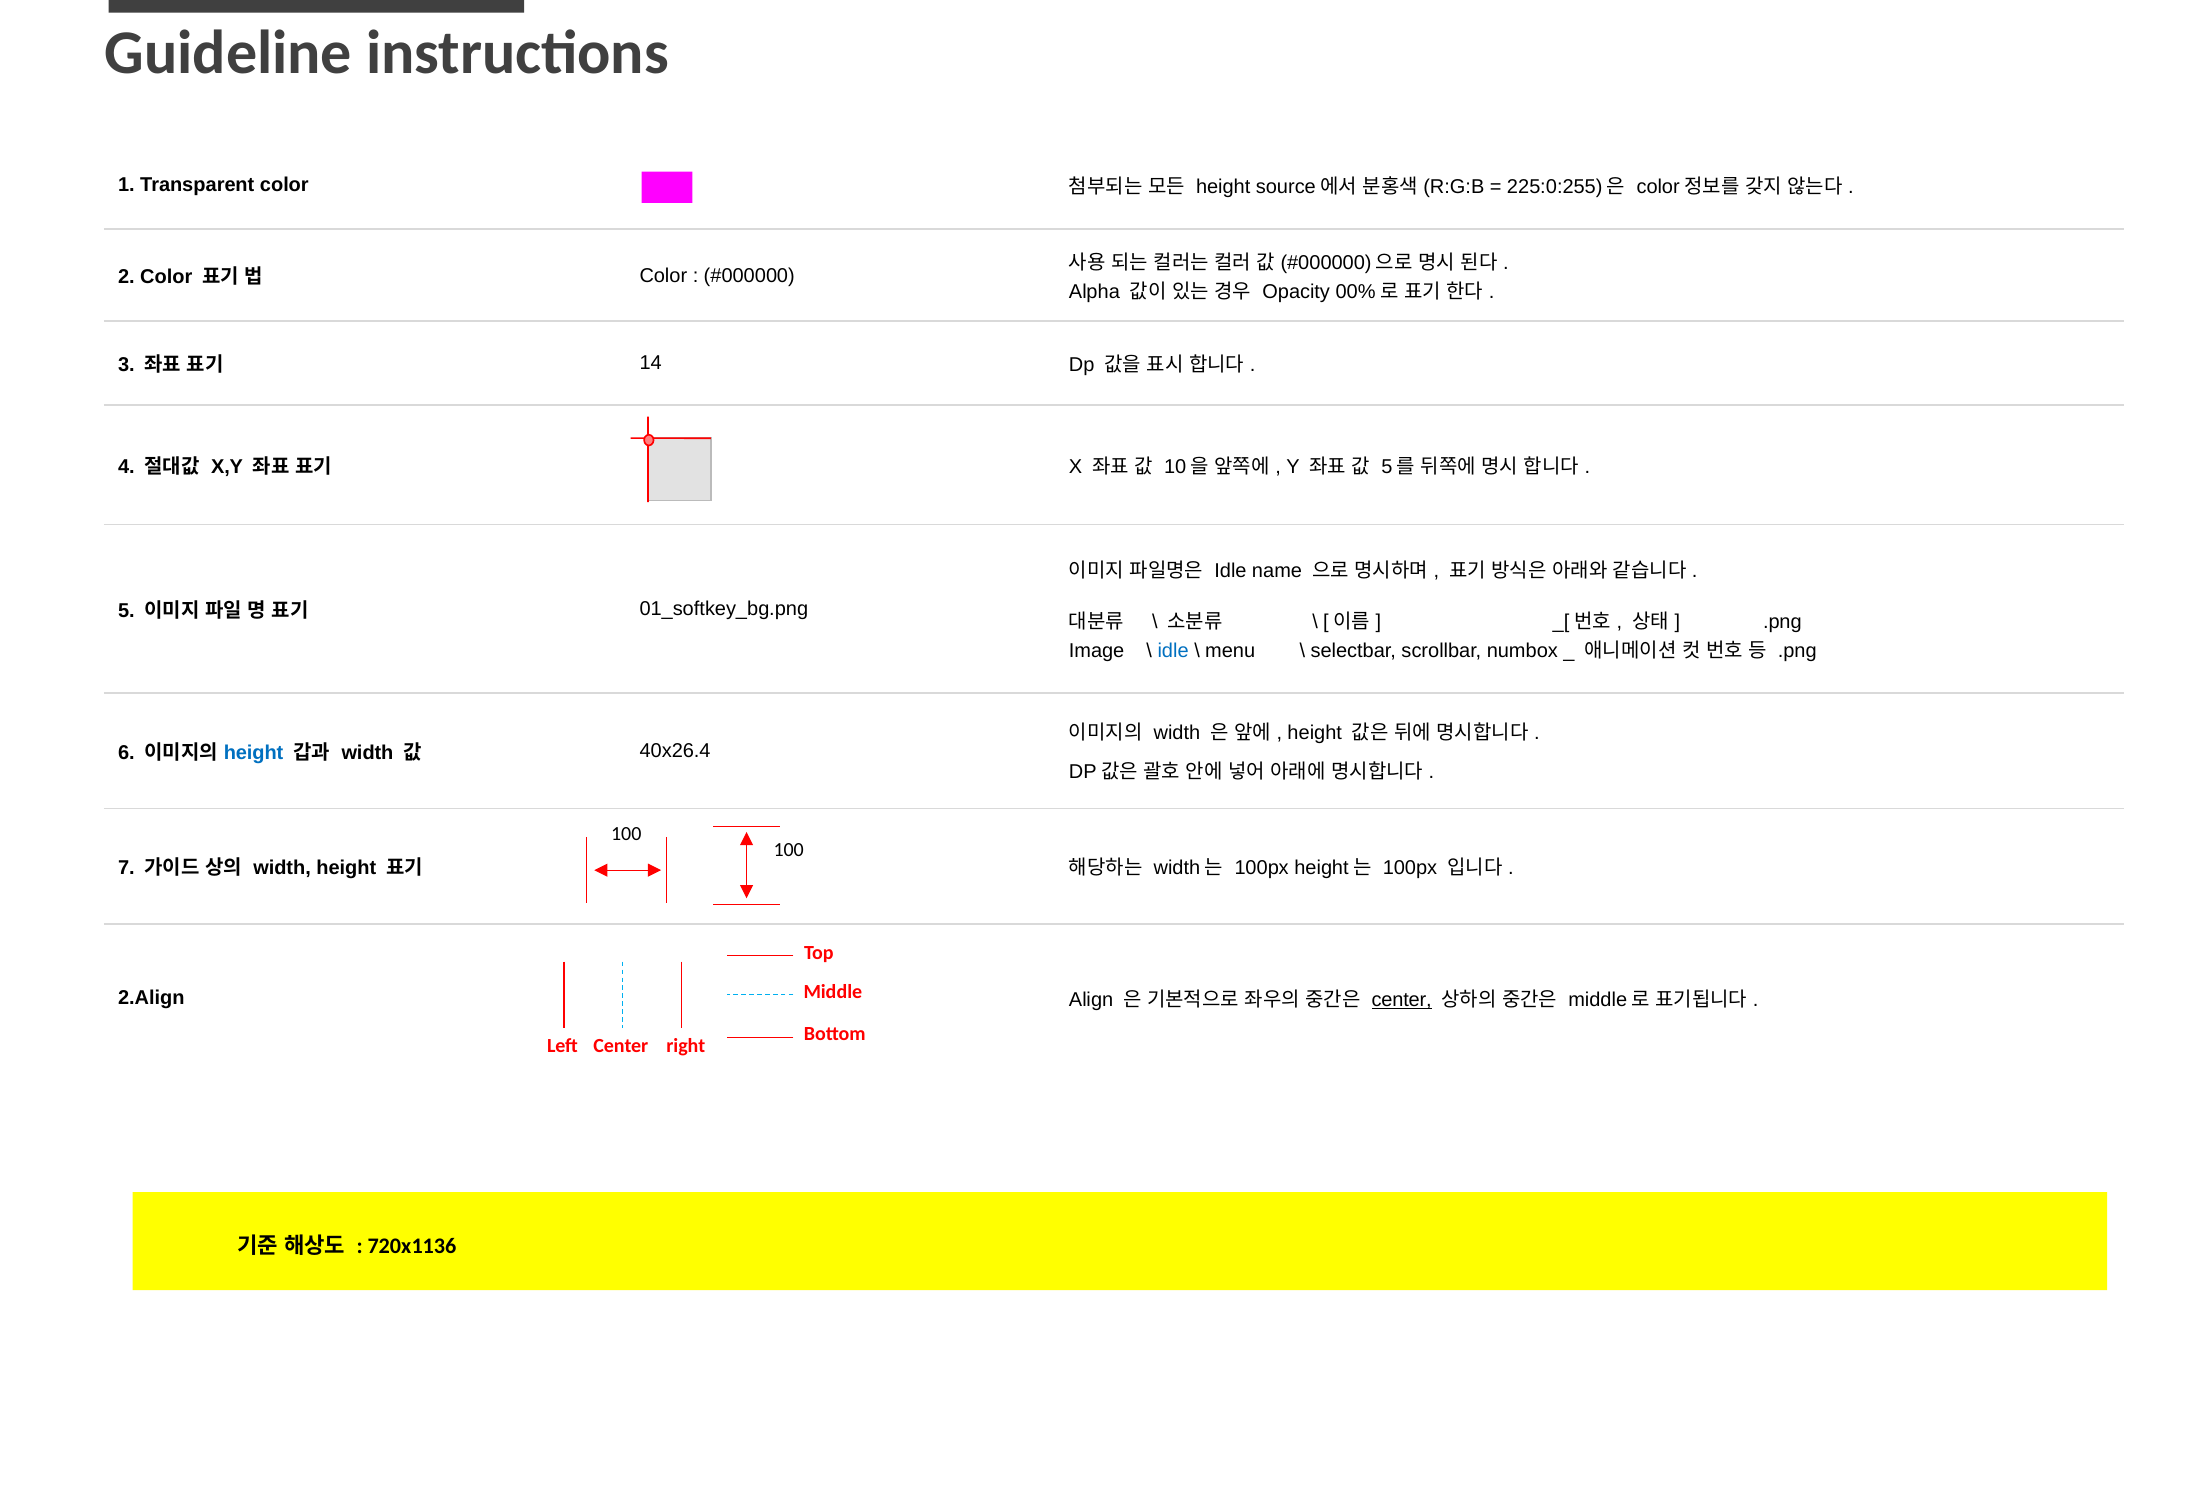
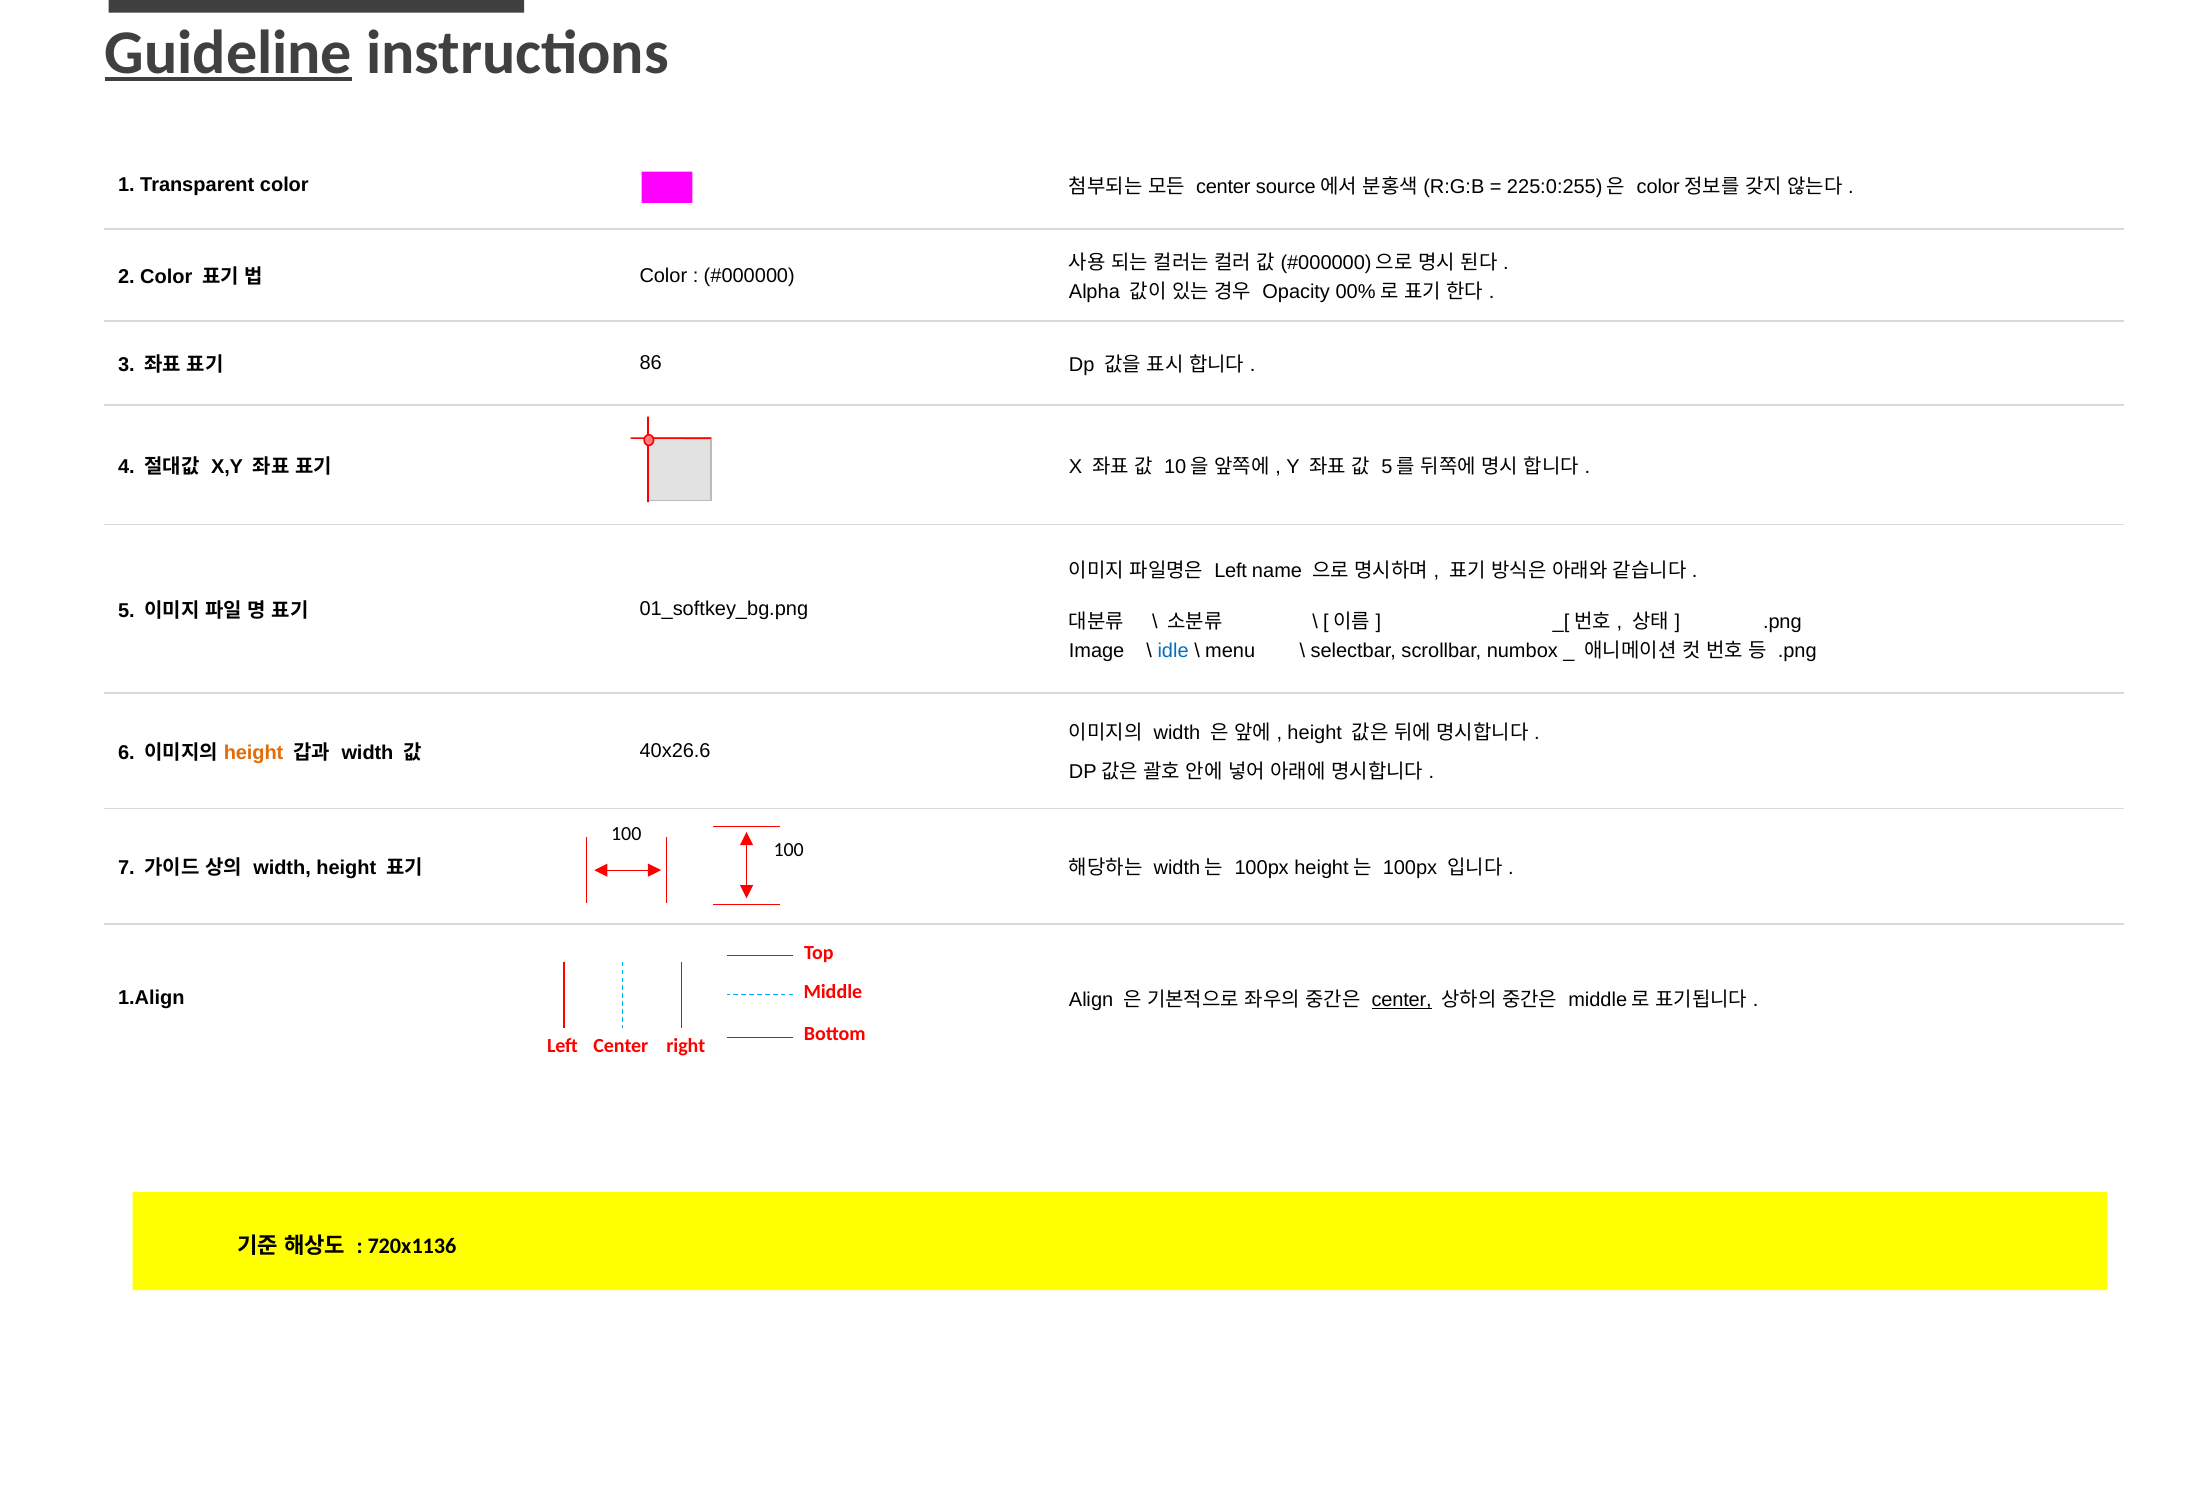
Guideline underline: none -> present (228, 53)
height: height -> center (1223, 187)
14: 14 -> 86 (651, 363)
Idle: Idle -> Left (1231, 570)
height colour: blue -> orange (254, 753)
40x26.4: 40x26.4 -> 40x26.6 (675, 751)
2.Align: 2.Align -> 1.Align (151, 998)
